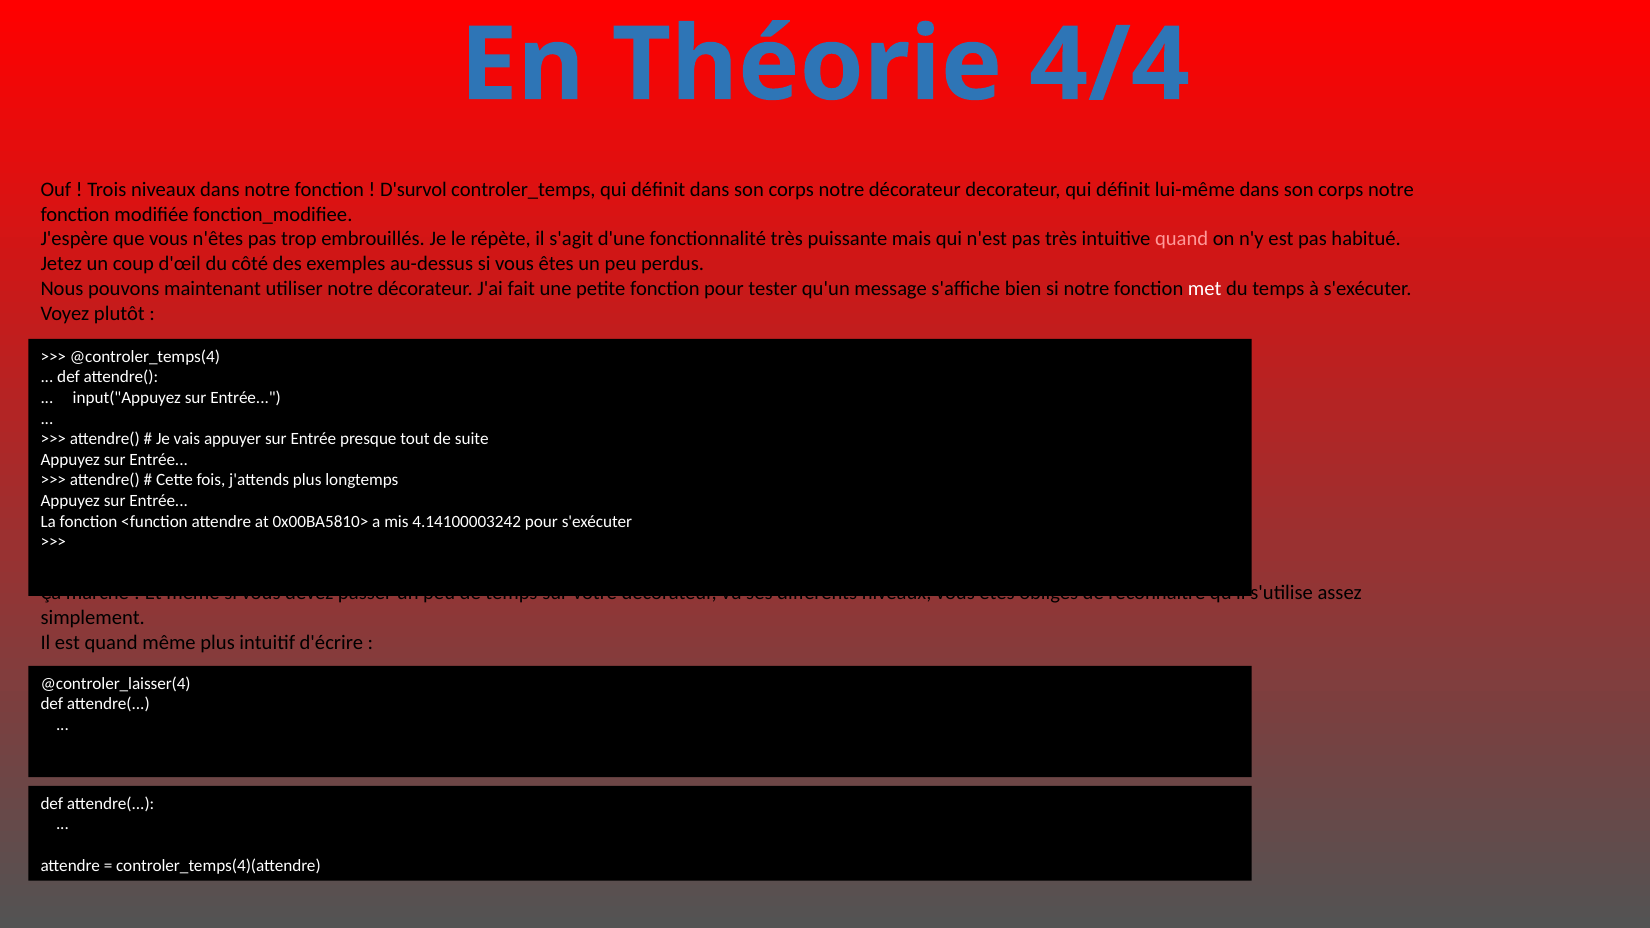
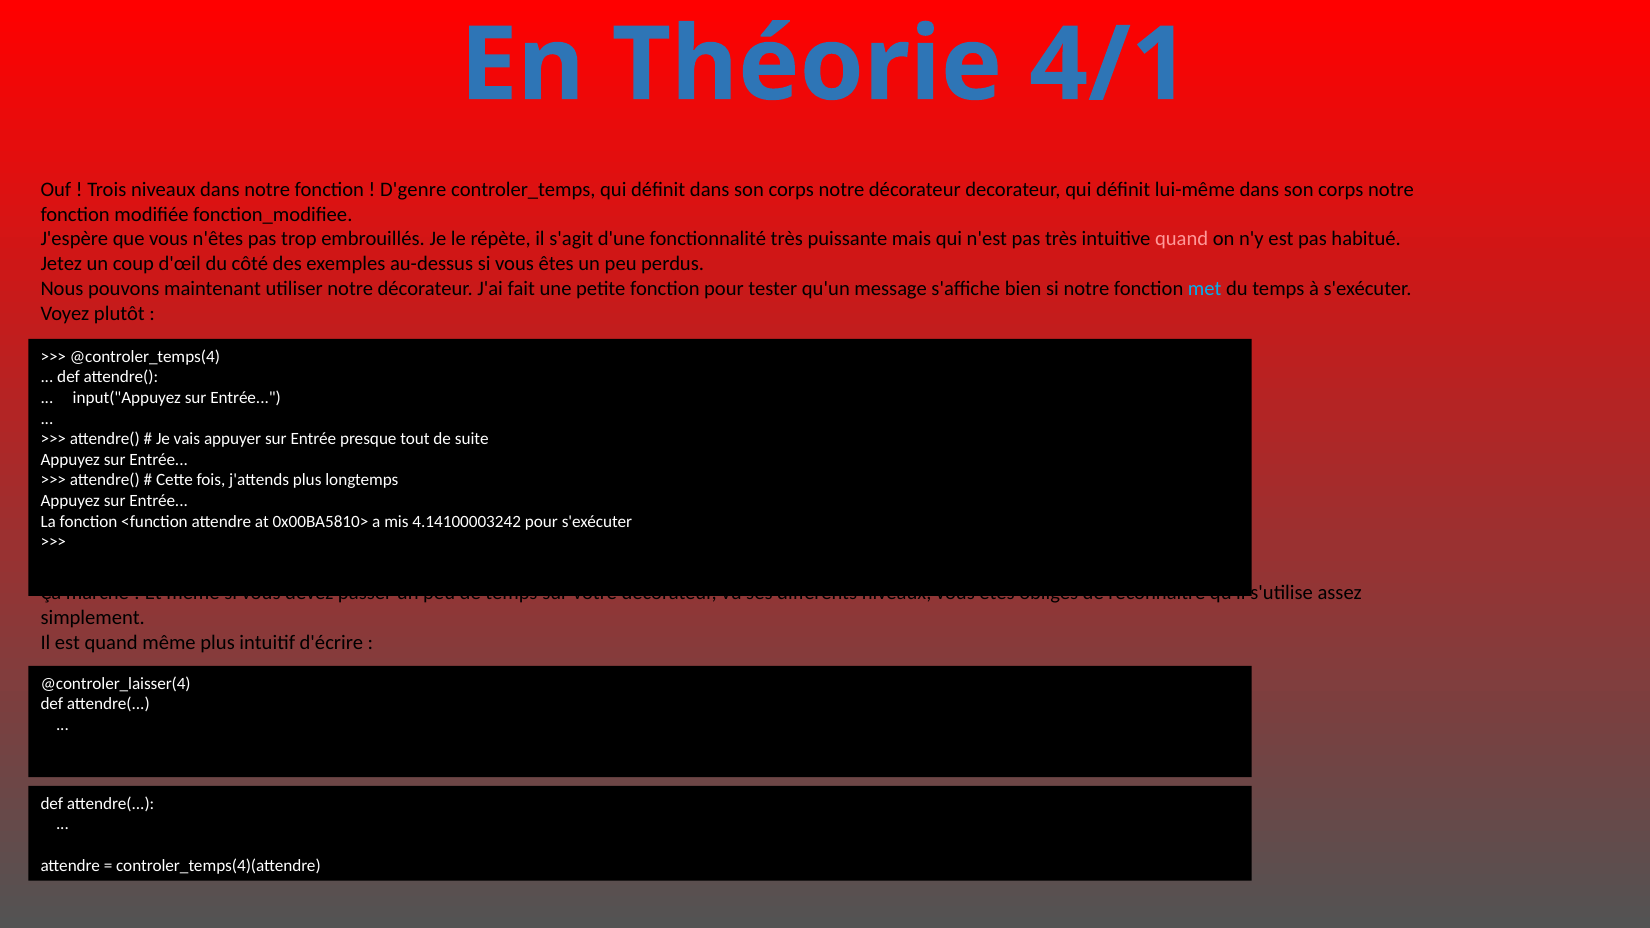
4/4: 4/4 -> 4/1 (1110, 65)
D'survol: D'survol -> D'genre (413, 189)
met colour: white -> light blue (1205, 288)
